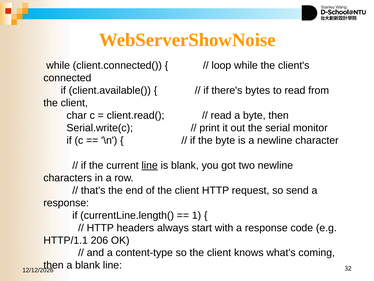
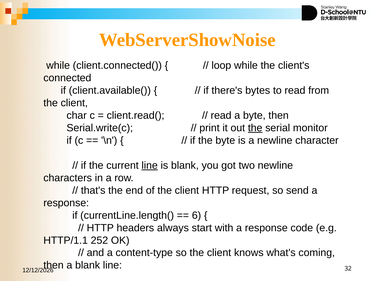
the underline: none -> present (255, 128)
1: 1 -> 6 (197, 215)
206: 206 -> 252 (99, 240)
